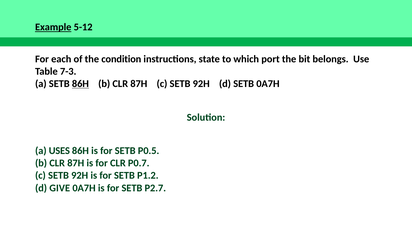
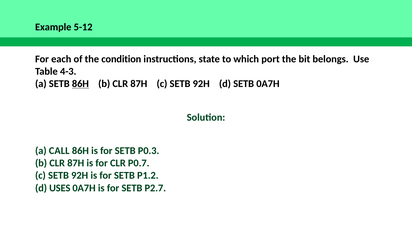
Example underline: present -> none (53, 27)
7-3: 7-3 -> 4-3 (68, 71)
USES: USES -> CALL (59, 151)
P0.5: P0.5 -> P0.3 (149, 151)
GIVE: GIVE -> USES (60, 188)
